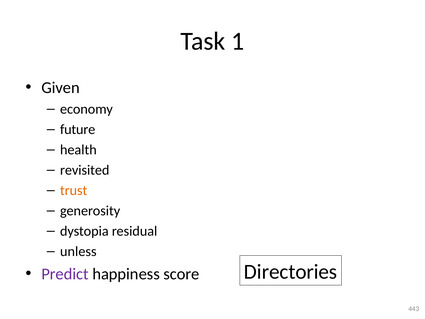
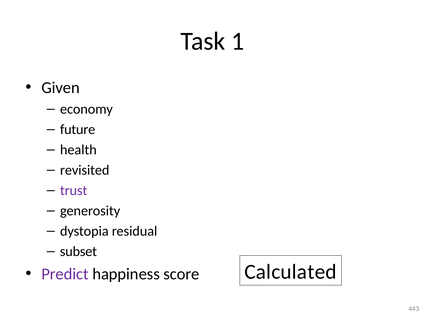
trust colour: orange -> purple (74, 190)
unless: unless -> subset (78, 251)
Directories: Directories -> Calculated (290, 272)
